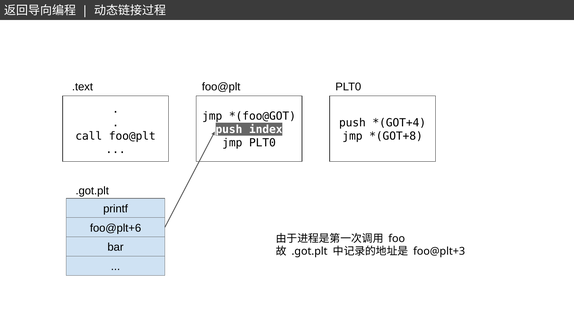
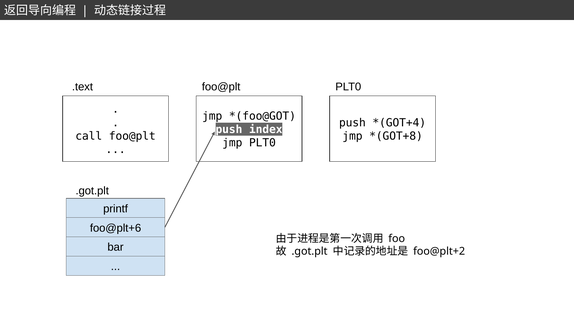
foo@plt+3: foo@plt+3 -> foo@plt+2 (439, 251)
